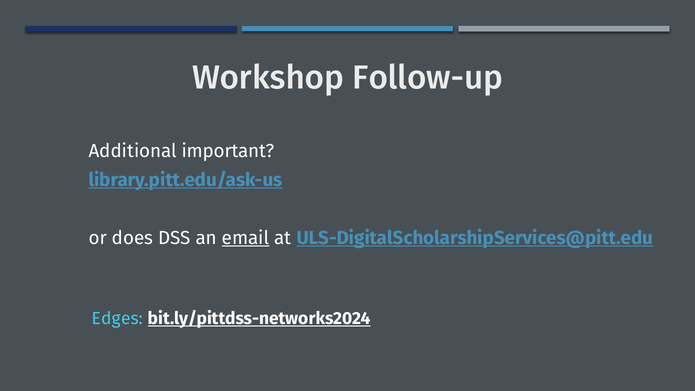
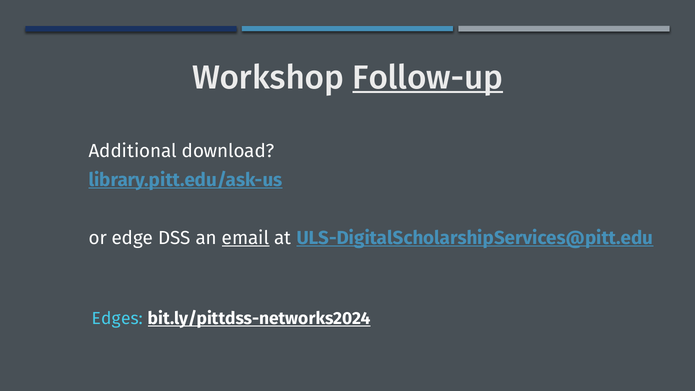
Follow-up underline: none -> present (428, 78)
important: important -> download (228, 151)
does: does -> edge (132, 238)
